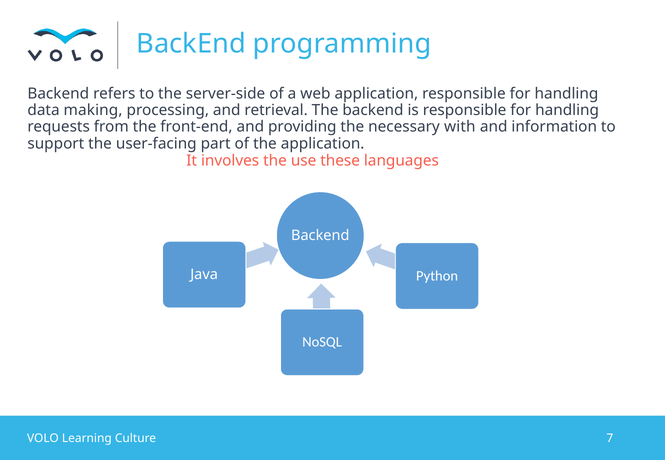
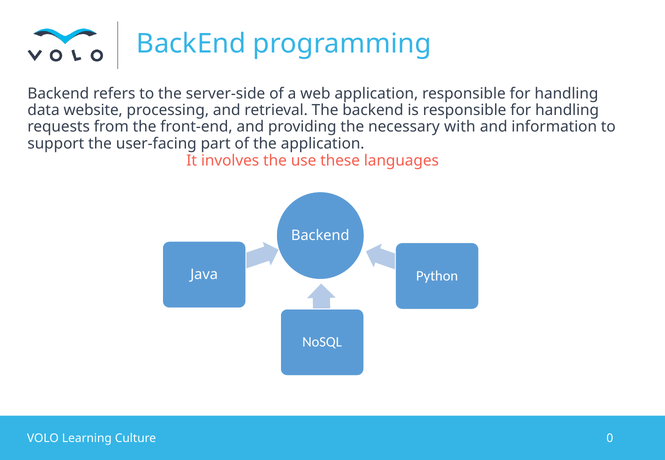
making: making -> website (93, 110)
7: 7 -> 0 (610, 439)
